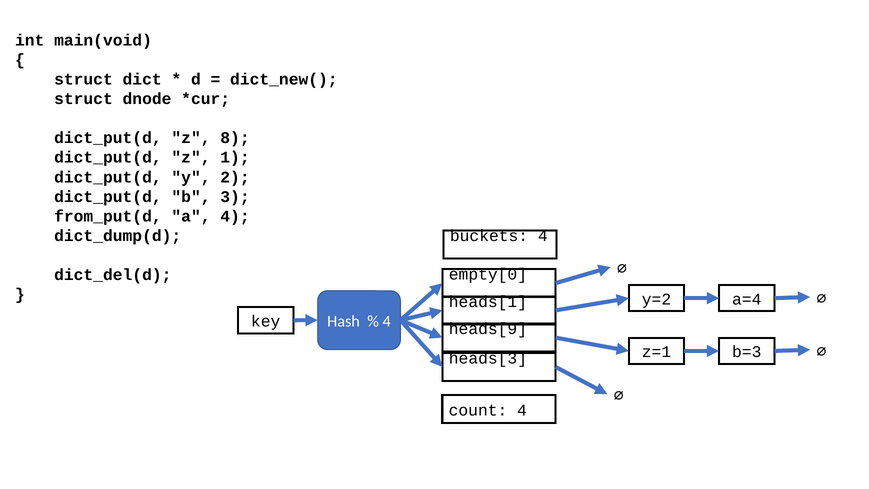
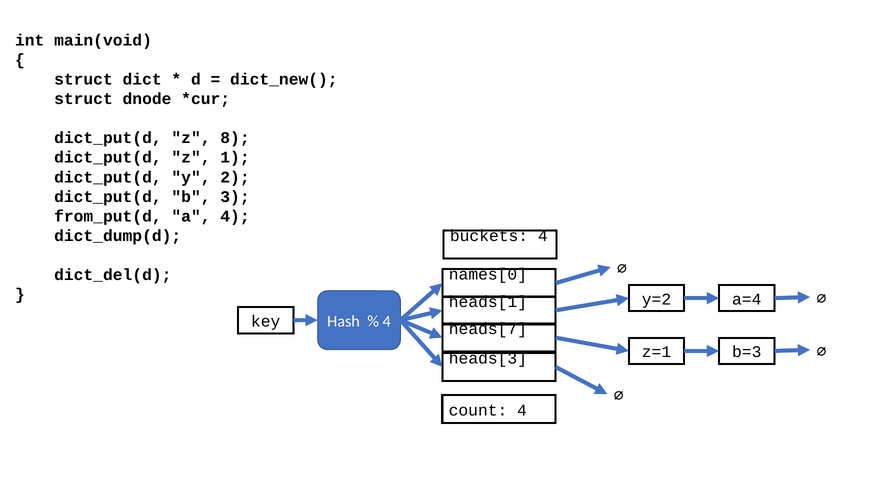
empty[0: empty[0 -> names[0 (488, 274)
heads[9: heads[9 -> heads[7 (488, 329)
